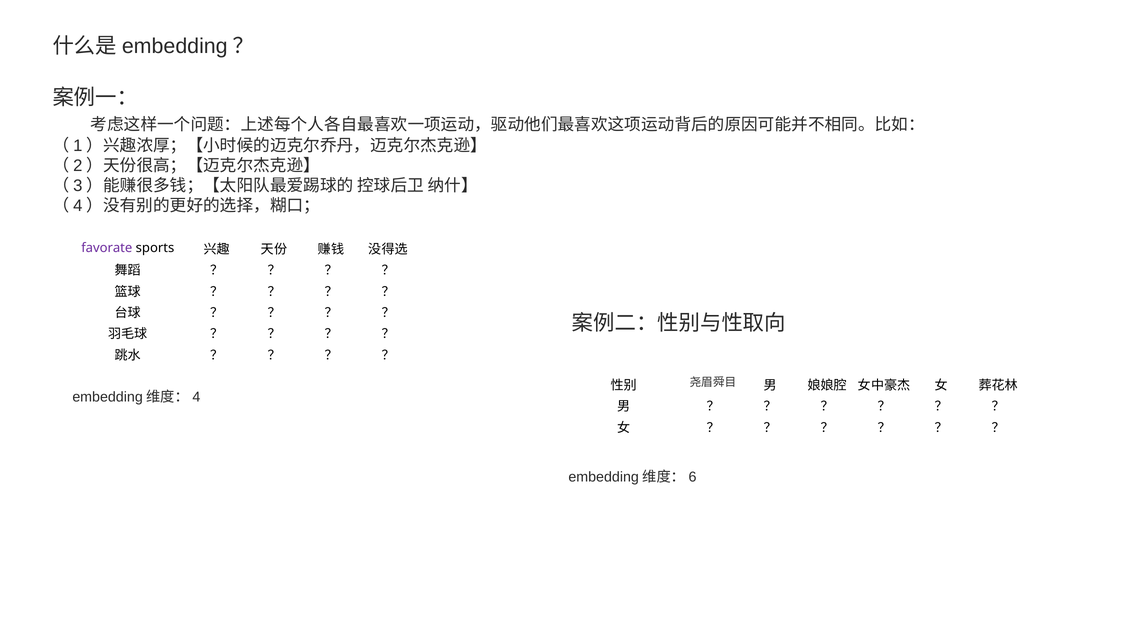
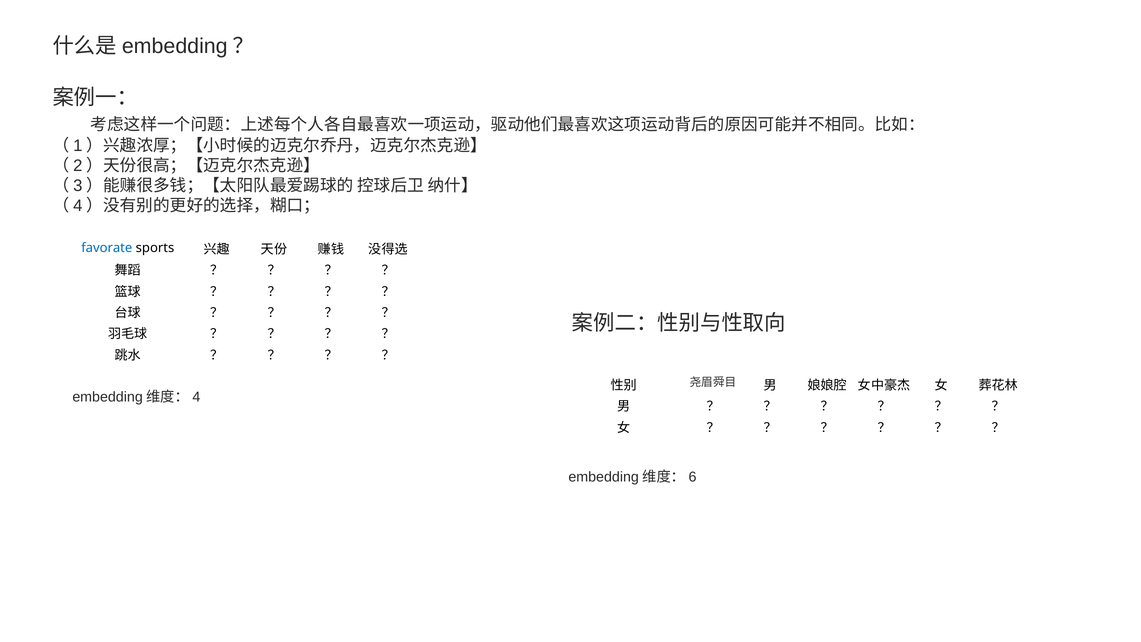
favorate colour: purple -> blue (107, 248)
